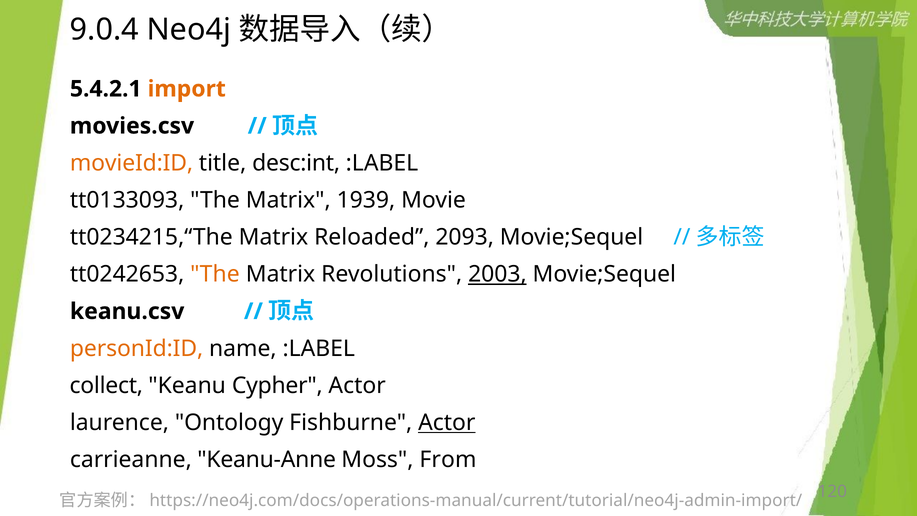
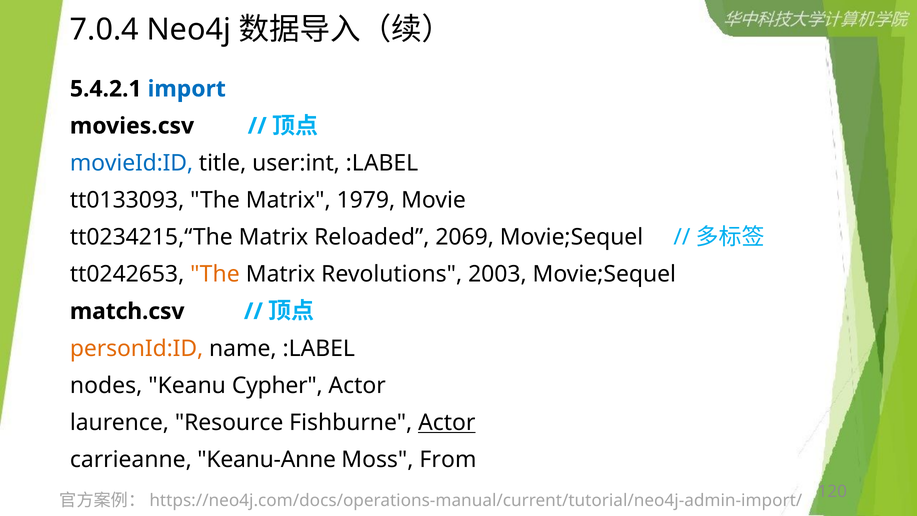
9.0.4: 9.0.4 -> 7.0.4 (104, 30)
import colour: orange -> blue (187, 89)
movieId:ID colour: orange -> blue (131, 163)
desc:int: desc:int -> user:int (296, 163)
1939: 1939 -> 1979 (366, 200)
2093: 2093 -> 2069 (465, 237)
2003 underline: present -> none (497, 274)
keanu.csv: keanu.csv -> match.csv (127, 311)
collect: collect -> nodes (106, 385)
Ontology: Ontology -> Resource (229, 422)
